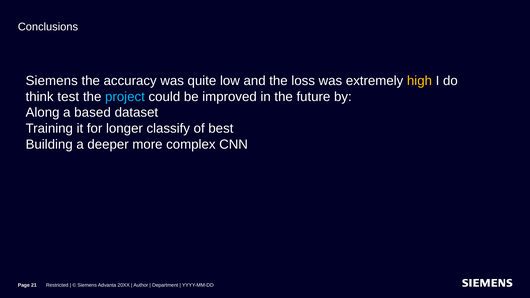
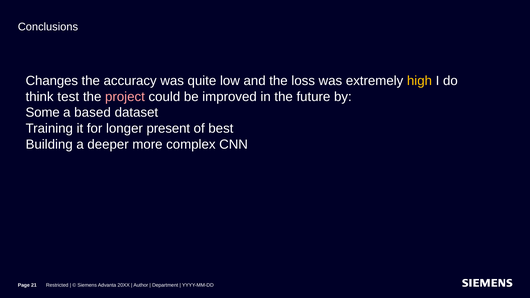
Siemens: Siemens -> Changes (52, 81)
project colour: light blue -> pink (125, 97)
Along: Along -> Some (43, 113)
classify: classify -> present (168, 129)
